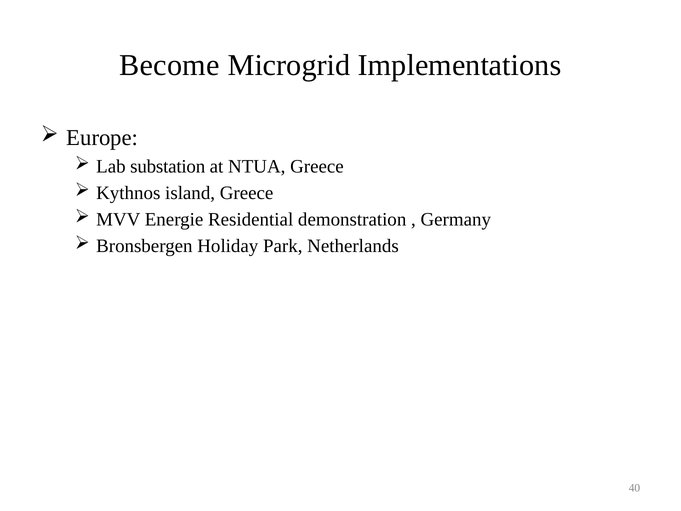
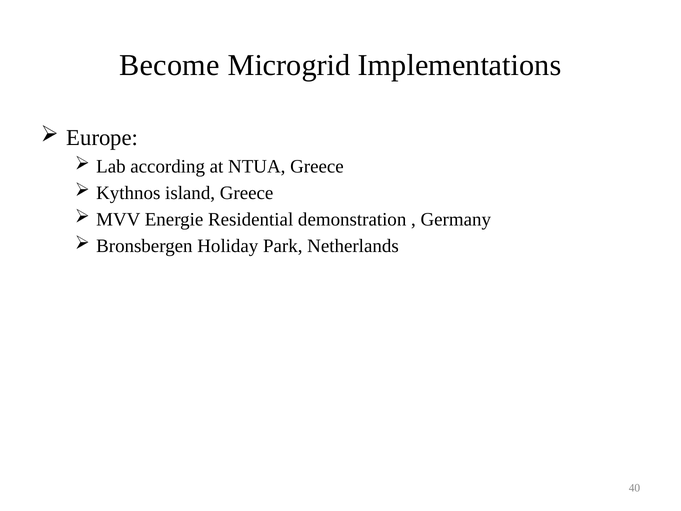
substation: substation -> according (168, 166)
